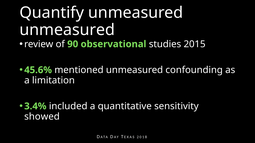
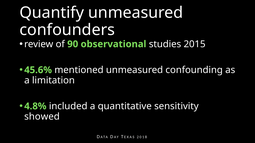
unmeasured: unmeasured -> confounders (67, 30)
3.4%: 3.4% -> 4.8% (35, 107)
